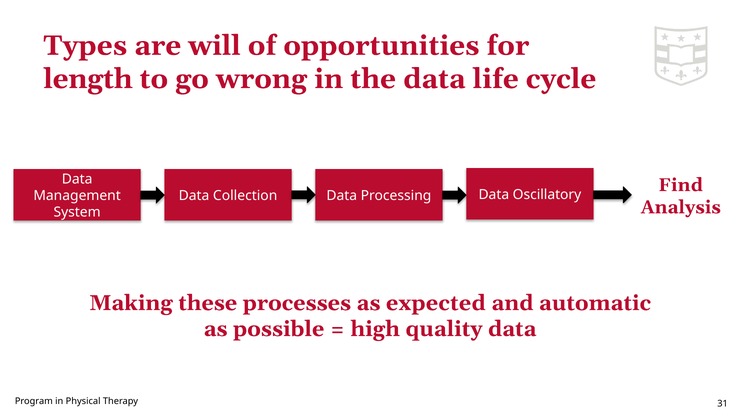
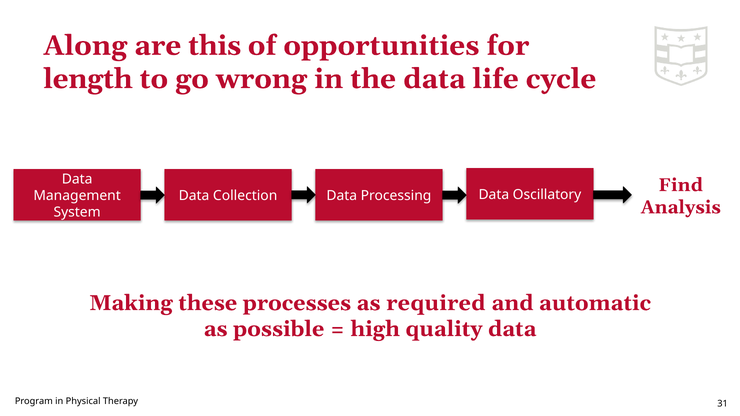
Types: Types -> Along (85, 46)
will: will -> this (215, 46)
expected: expected -> required (436, 303)
